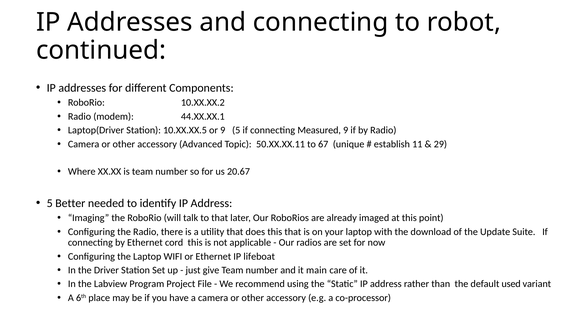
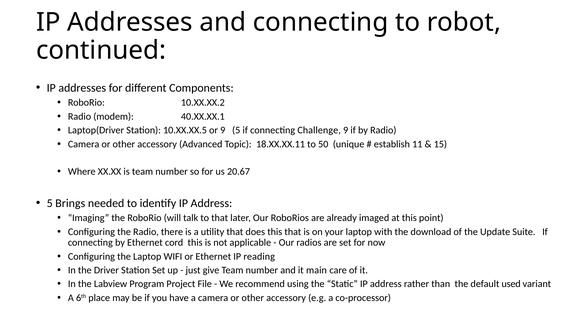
44.XX.XX.1: 44.XX.XX.1 -> 40.XX.XX.1 (203, 116)
Measured: Measured -> Challenge (319, 130)
50.XX.XX.11: 50.XX.XX.11 -> 18.XX.XX.11 (281, 144)
67: 67 -> 50 (323, 144)
29: 29 -> 15 (440, 144)
Better: Better -> Brings (70, 203)
lifeboat: lifeboat -> reading (259, 256)
